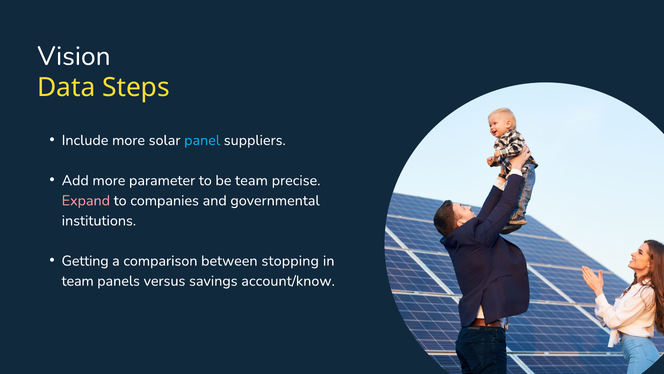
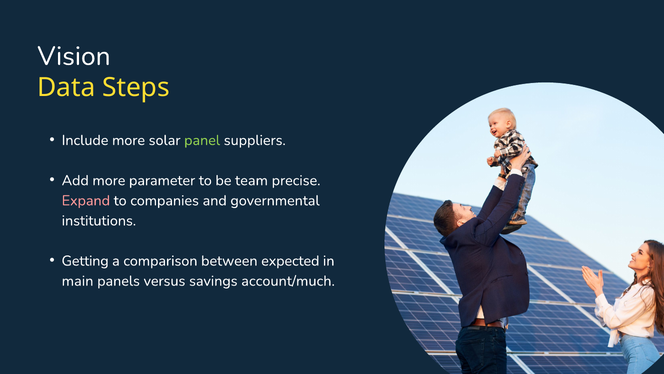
panel colour: light blue -> light green (202, 140)
stopping: stopping -> expected (290, 261)
team: team -> main (78, 281)
account/know: account/know -> account/much (288, 281)
